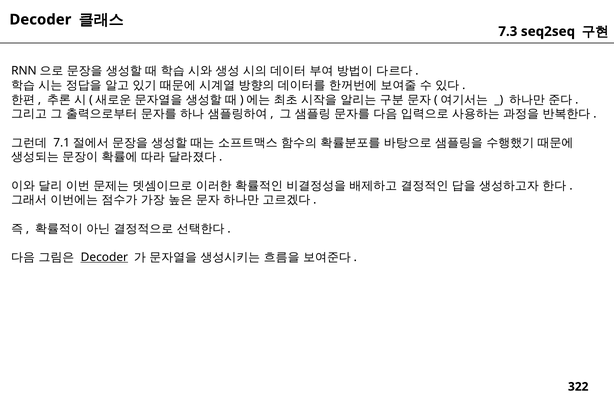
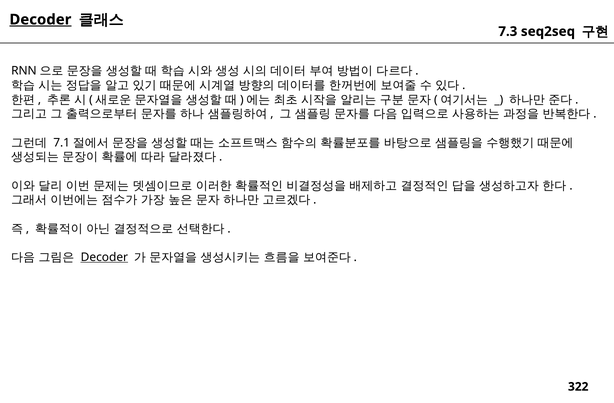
Decoder underline: none -> present (40, 20)
